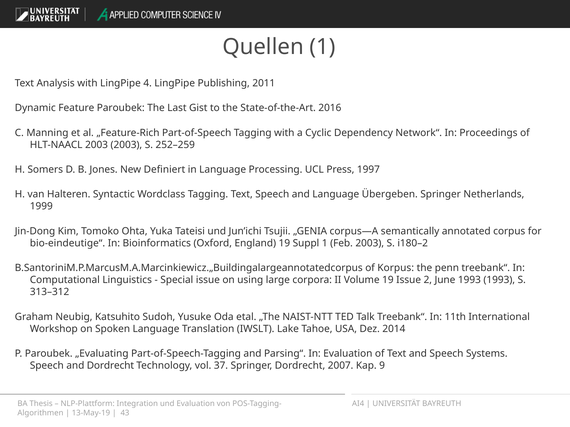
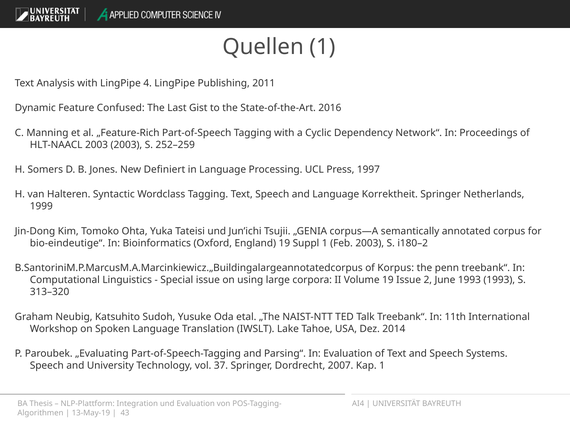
Feature Paroubek: Paroubek -> Confused (121, 108)
Übergeben: Übergeben -> Korrektheit (390, 195)
313–312: 313–312 -> 313–320 (50, 292)
and Dordrecht: Dordrecht -> University (110, 366)
Kap 9: 9 -> 1 (382, 366)
